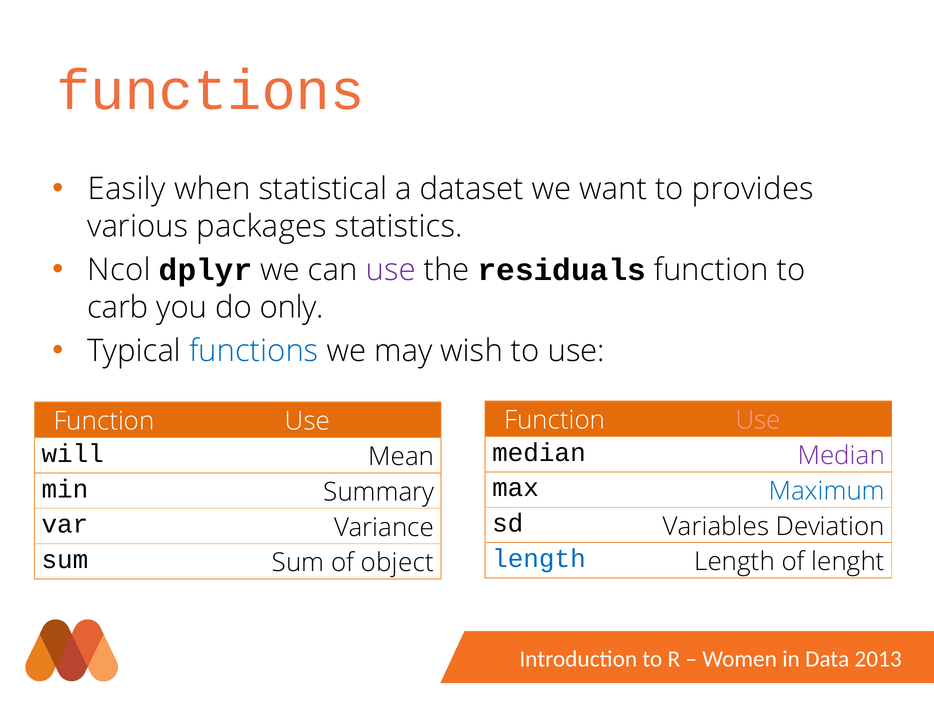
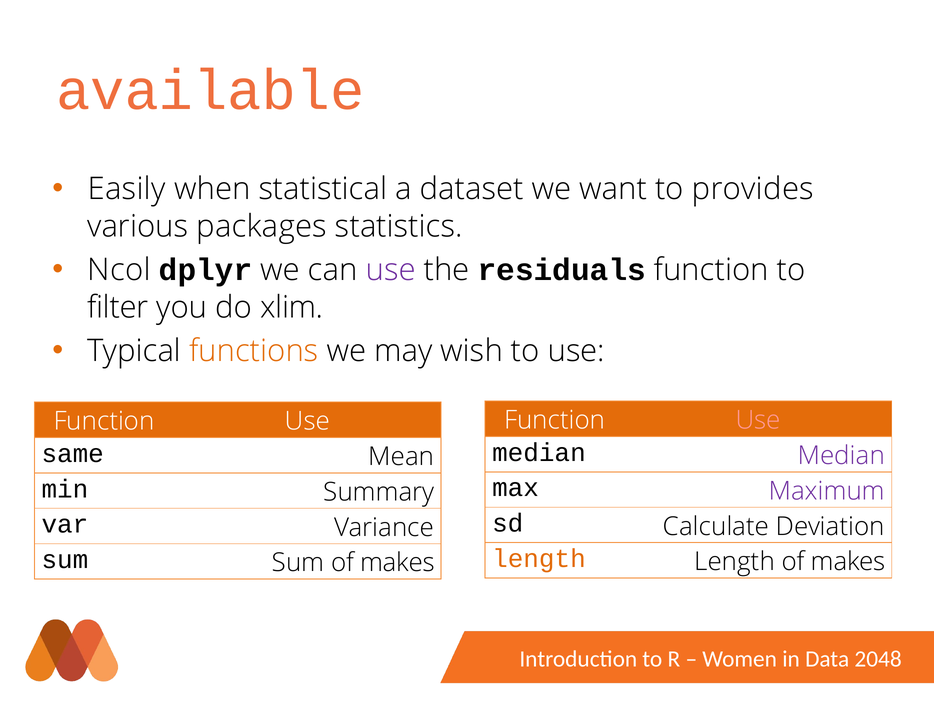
functions: functions -> available (210, 90)
carb: carb -> filter (118, 307)
only: only -> xlim (292, 307)
functions colour: blue -> orange (254, 351)
will: will -> same (73, 453)
Maximum colour: blue -> purple (827, 491)
Variables: Variables -> Calculate (716, 526)
length colour: blue -> orange (539, 558)
Length of lenght: lenght -> makes (848, 561)
Sum of object: object -> makes (398, 562)
2013: 2013 -> 2048 (878, 659)
